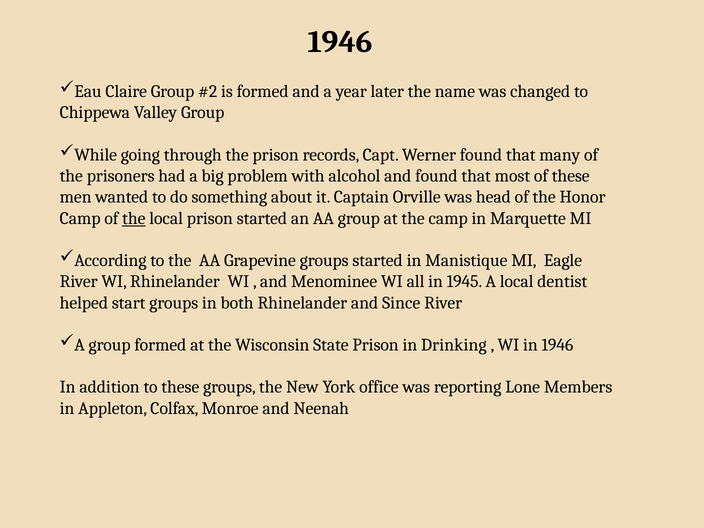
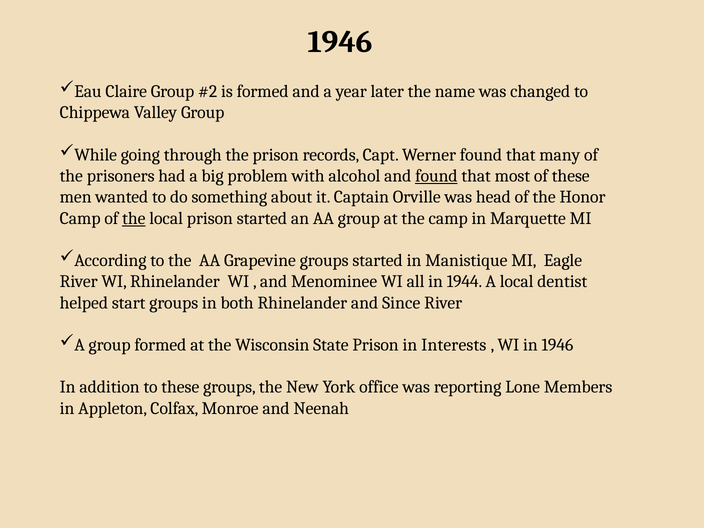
found underline: none -> present (436, 176)
1945: 1945 -> 1944 (465, 282)
Drinking: Drinking -> Interests (454, 345)
